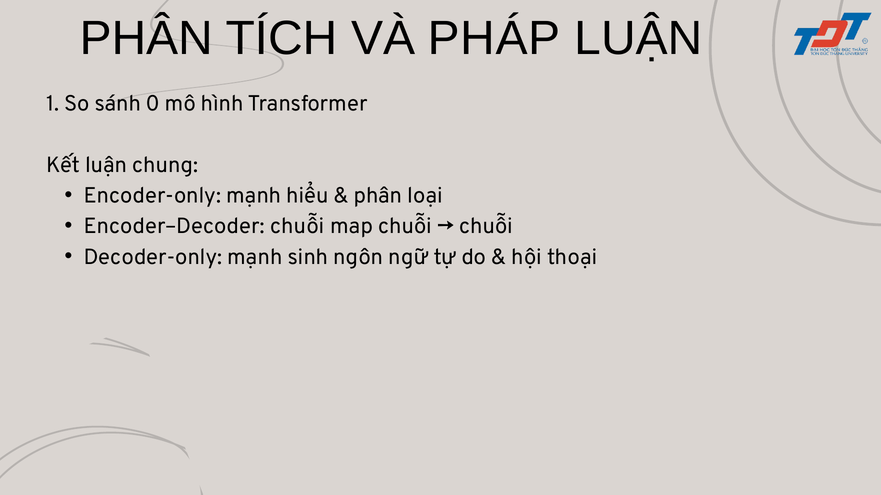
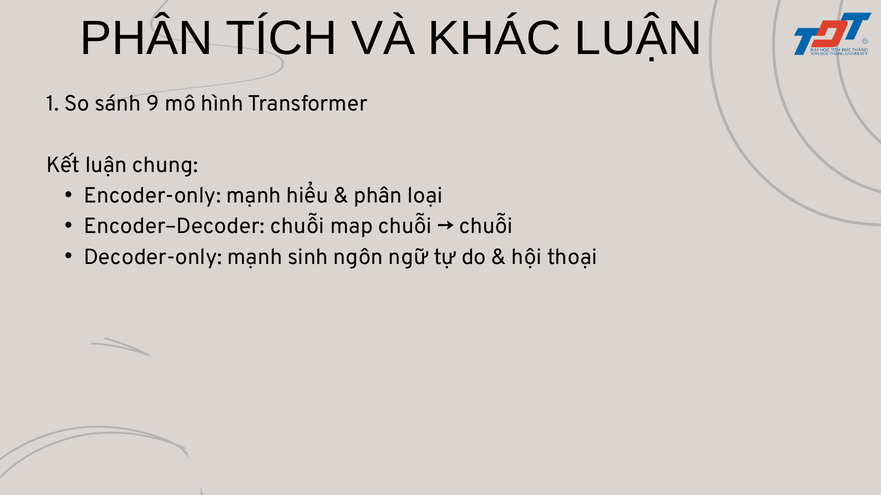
PHÁP: PHÁP -> KHÁC (494, 38)
0: 0 -> 9 (153, 104)
